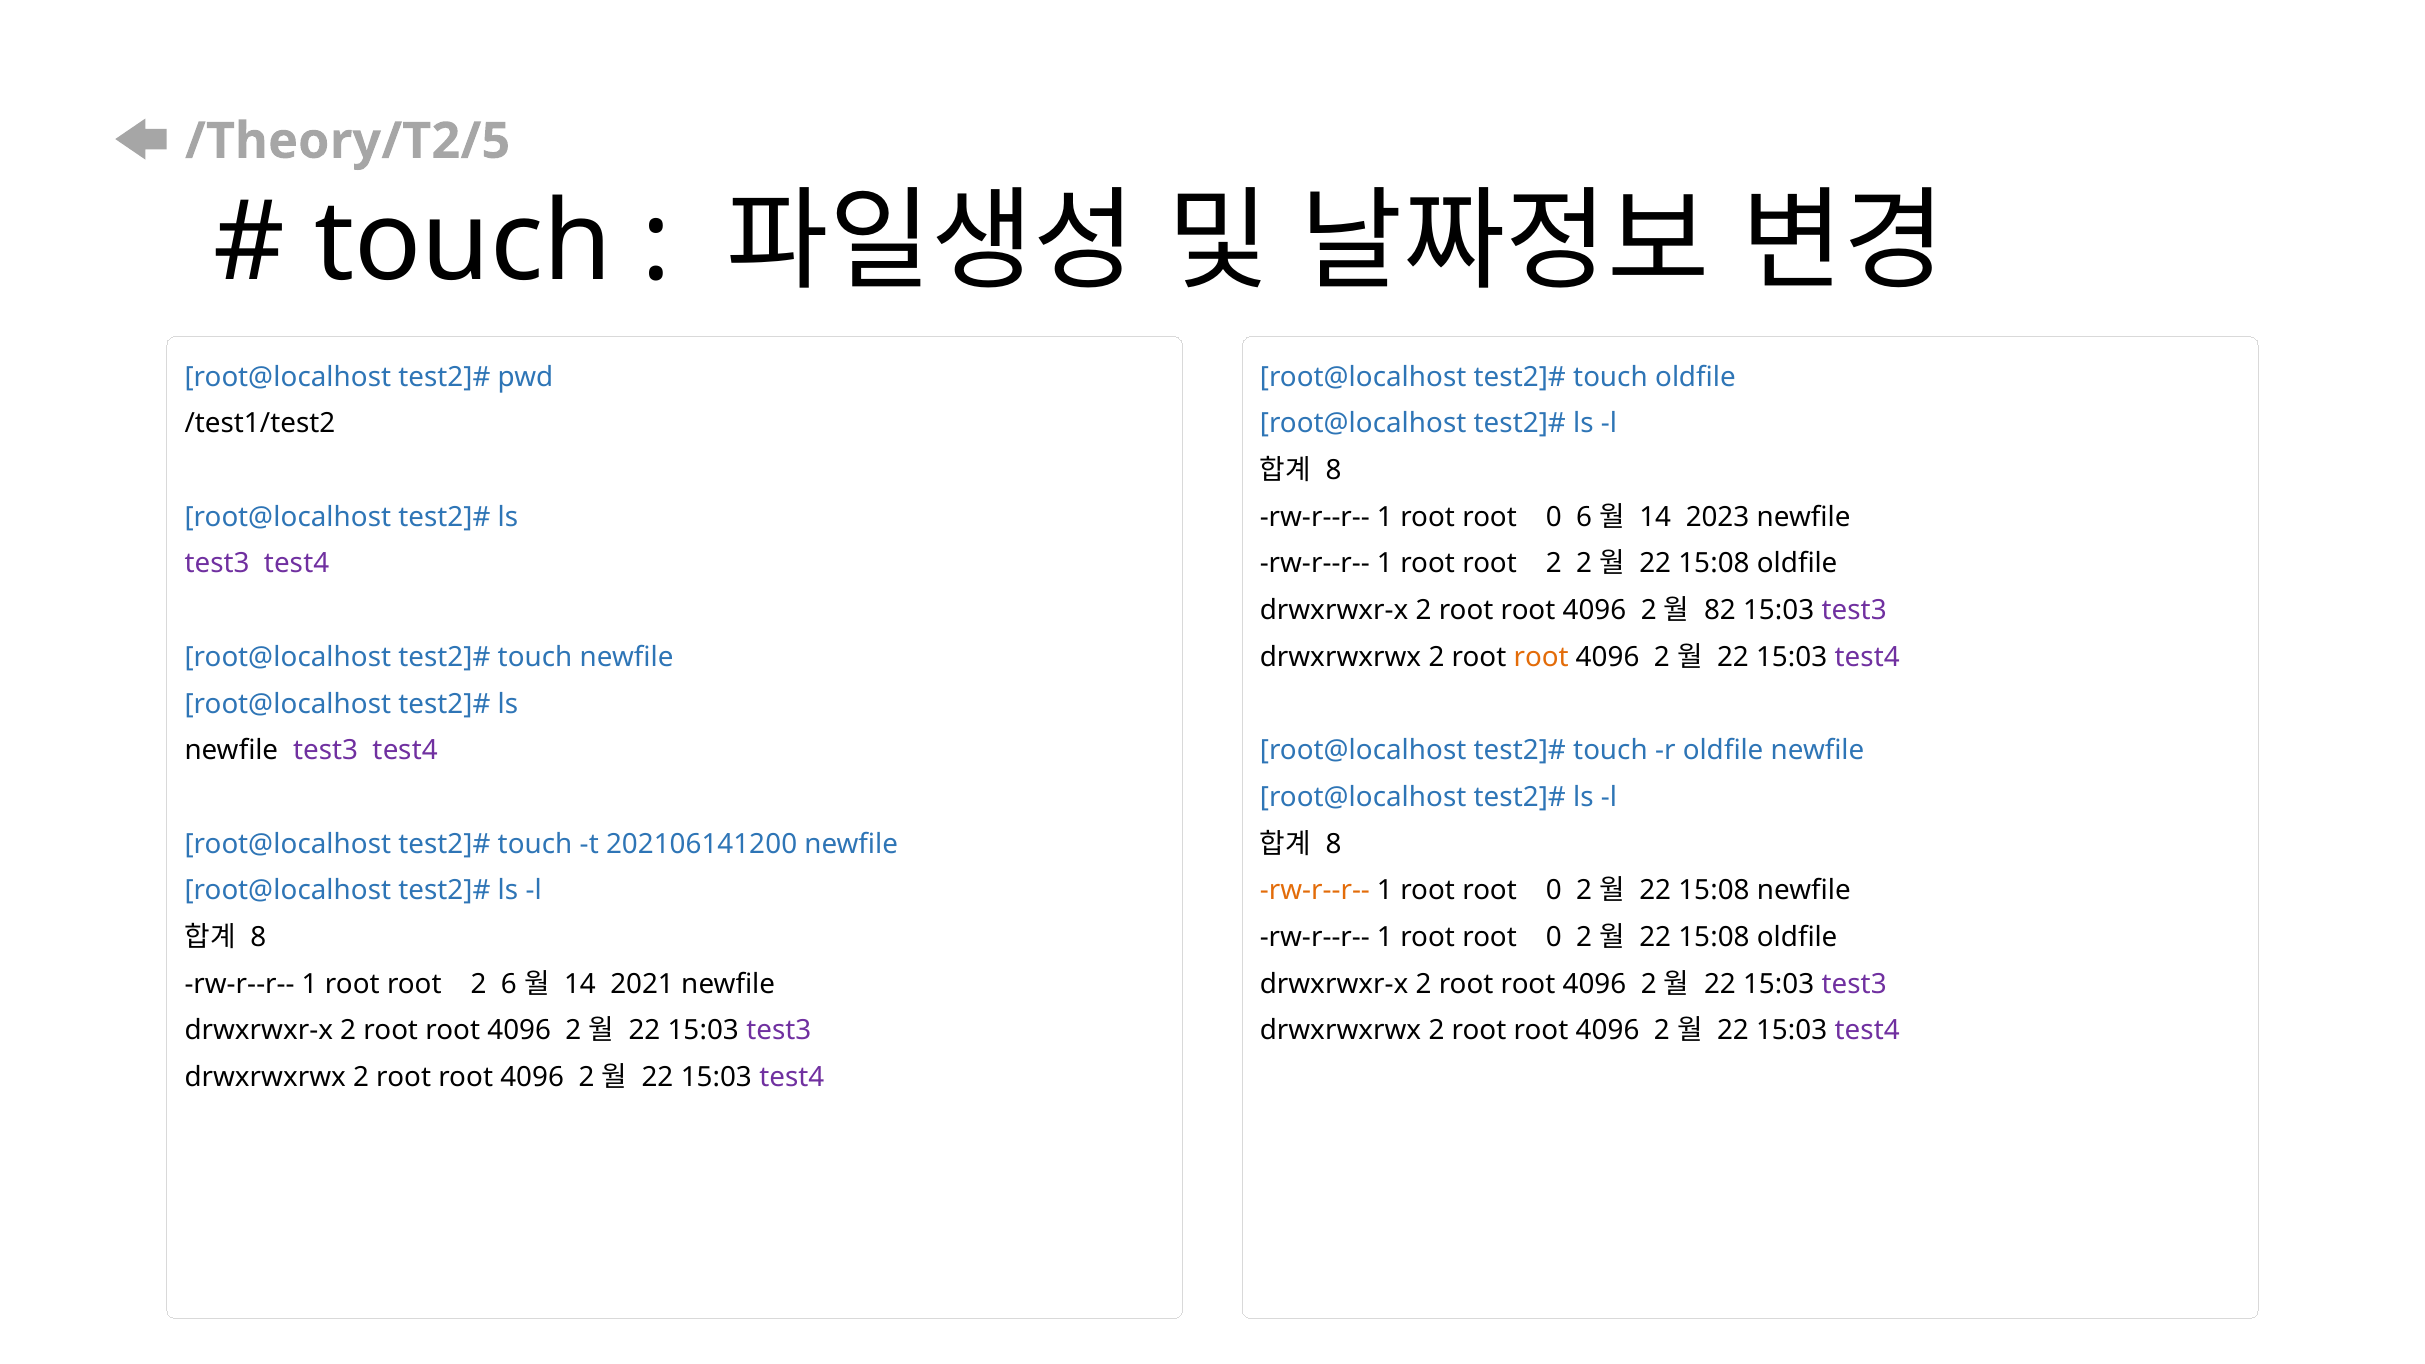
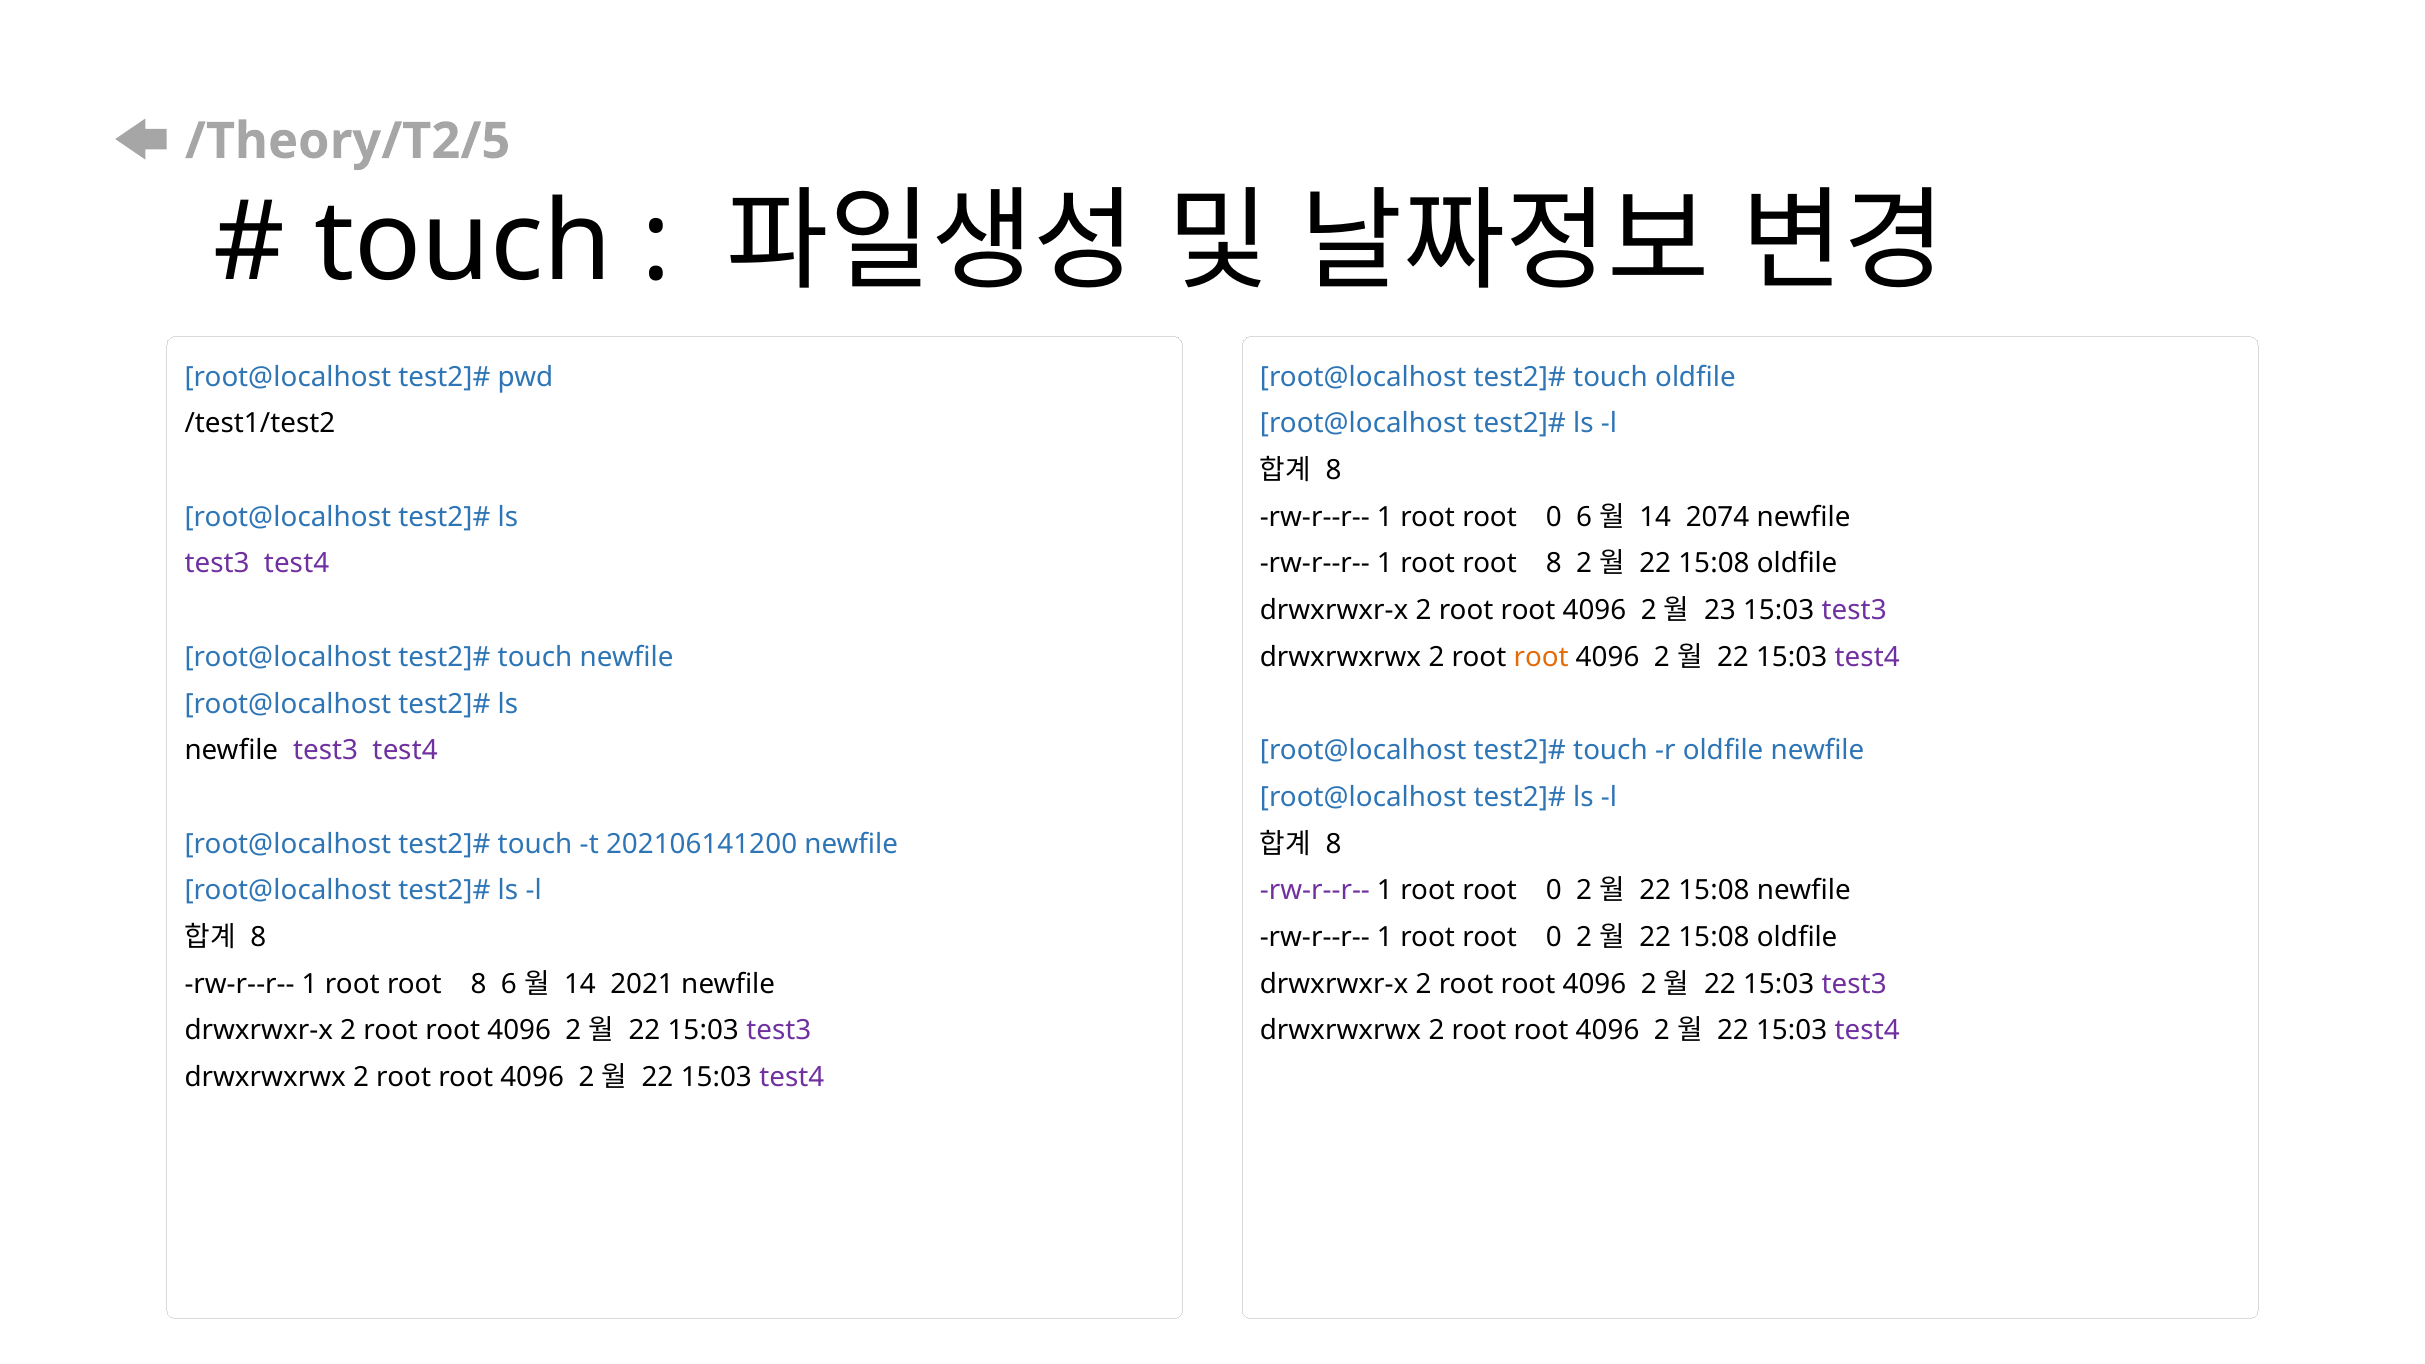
2023: 2023 -> 2074 (1717, 517)
2: 2 -> 8 (1554, 564)
82: 82 -> 23 (1720, 610)
rw-r--r-- colour: orange -> purple (1315, 891)
2: 2 -> 8 (479, 984)
